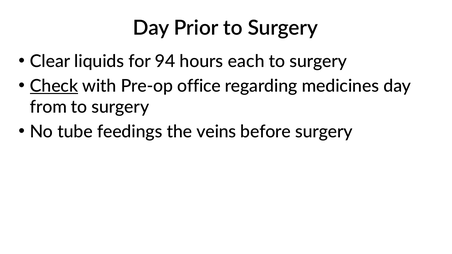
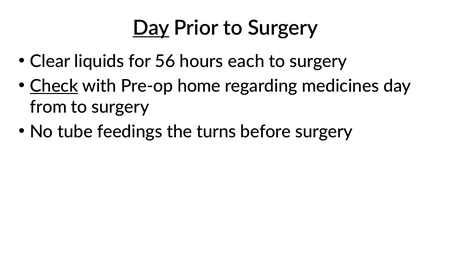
Day underline: none -> present (151, 28)
94: 94 -> 56 (165, 62)
office: office -> home (199, 86)
veins: veins -> turns (216, 132)
